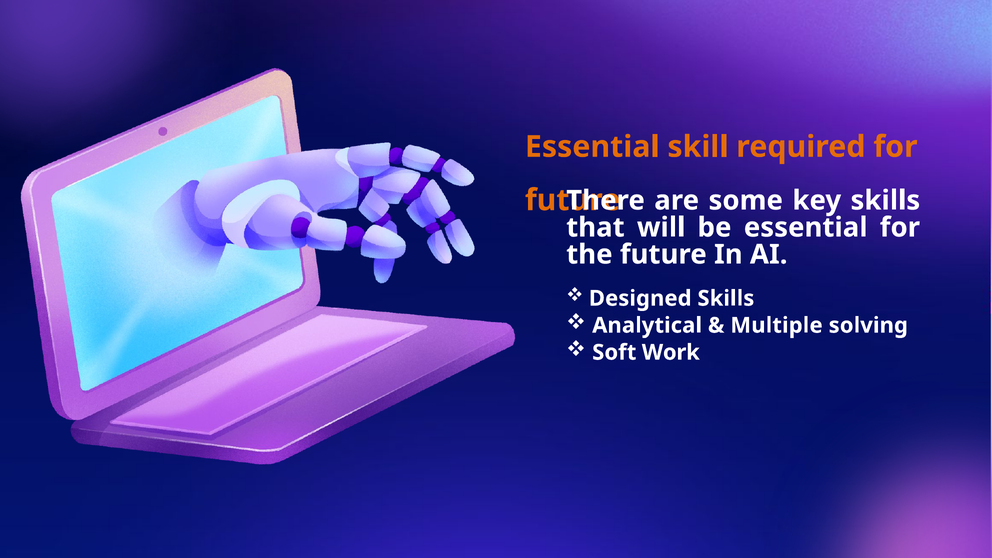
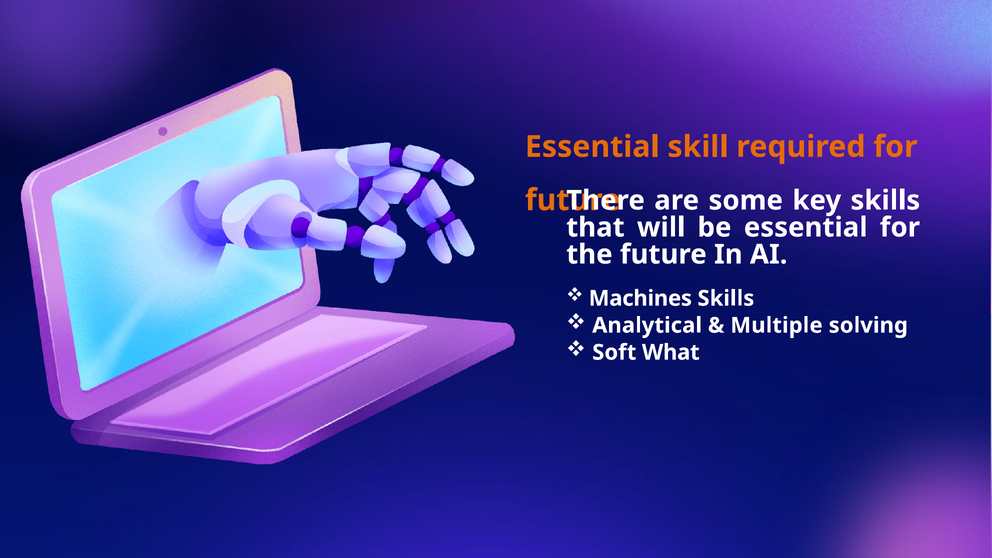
Designed: Designed -> Machines (640, 298)
Work: Work -> What (671, 352)
